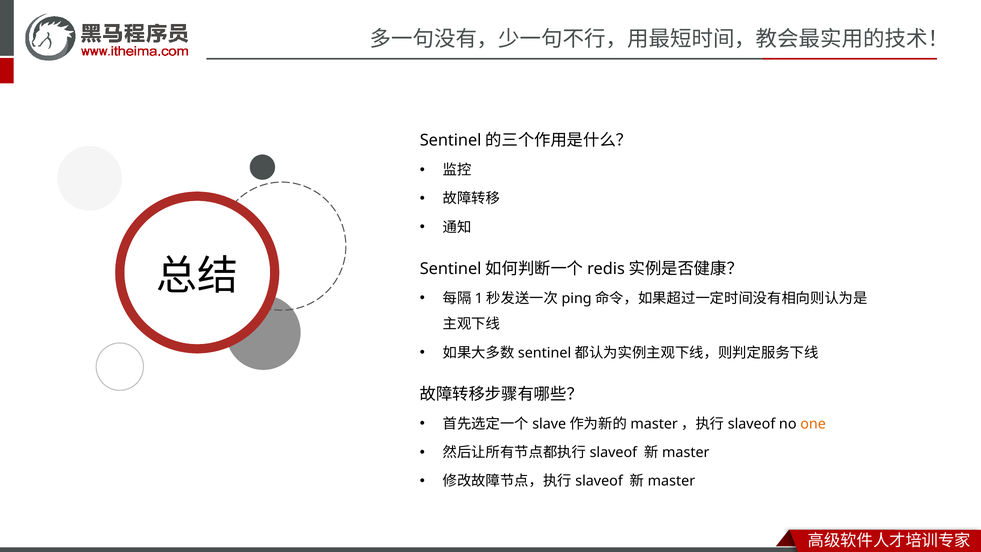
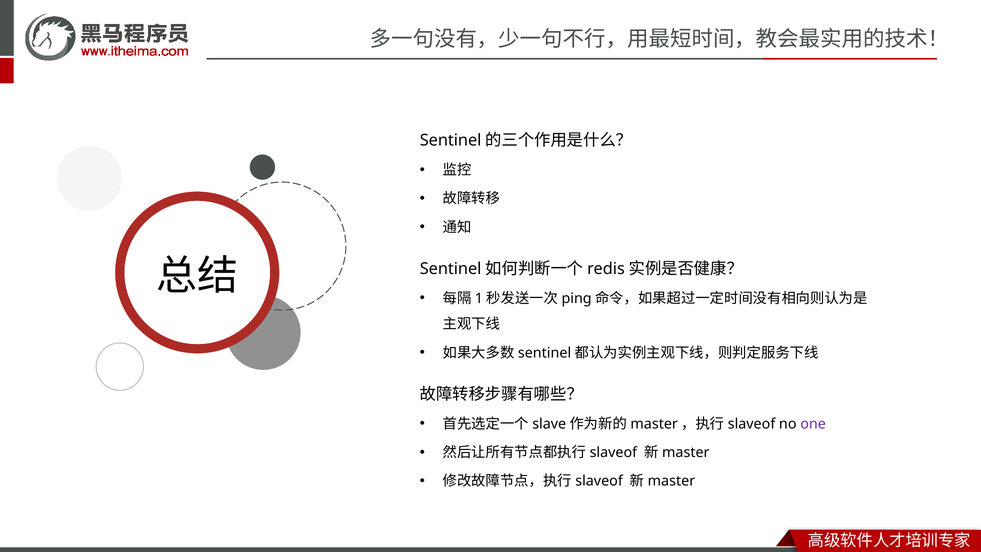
one colour: orange -> purple (813, 424)
